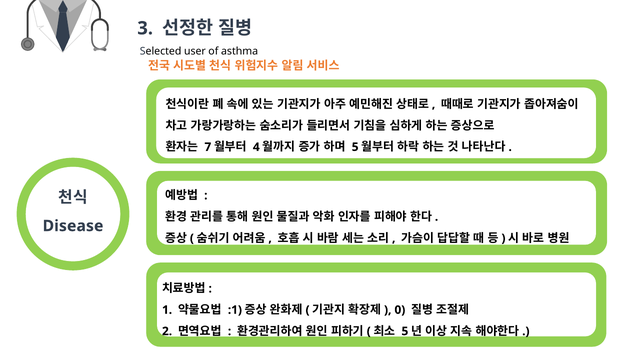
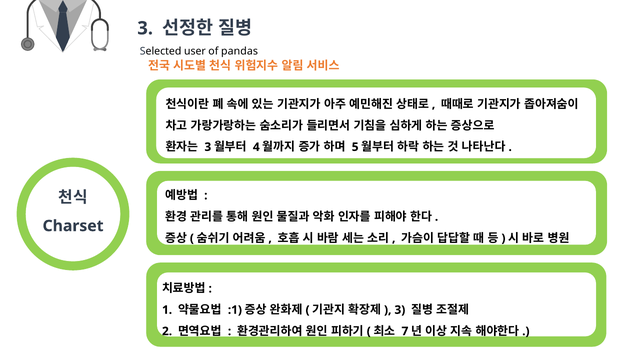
asthma: asthma -> pandas (240, 51)
7: 7 -> 3 (208, 147)
Disease: Disease -> Charset (73, 226)
0: 0 -> 3 (400, 310)
5: 5 -> 7 (405, 331)
